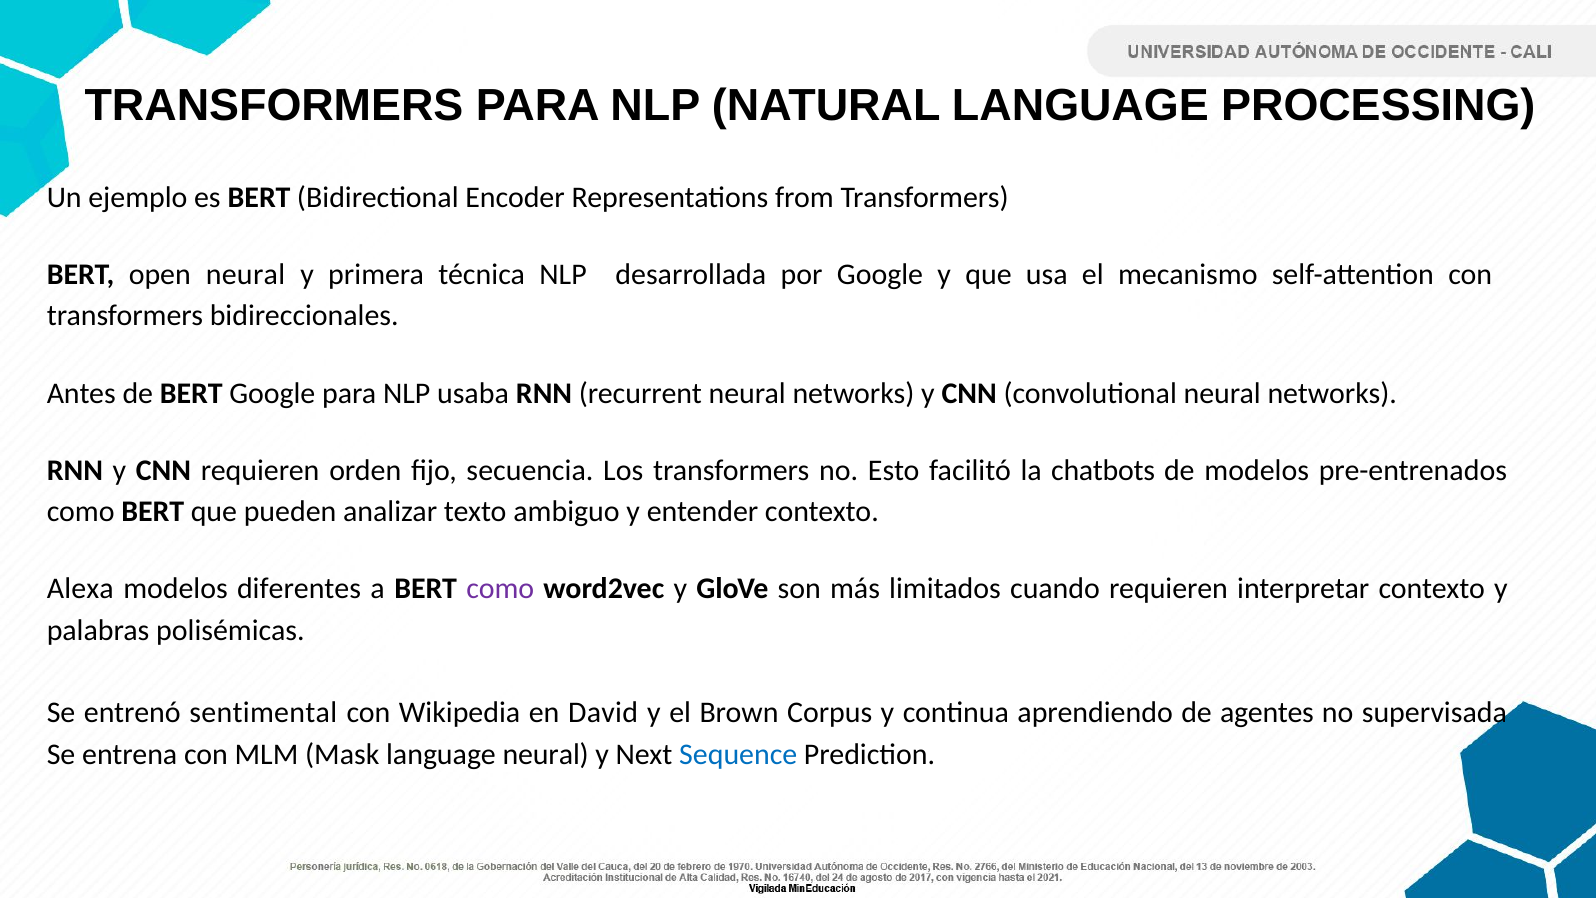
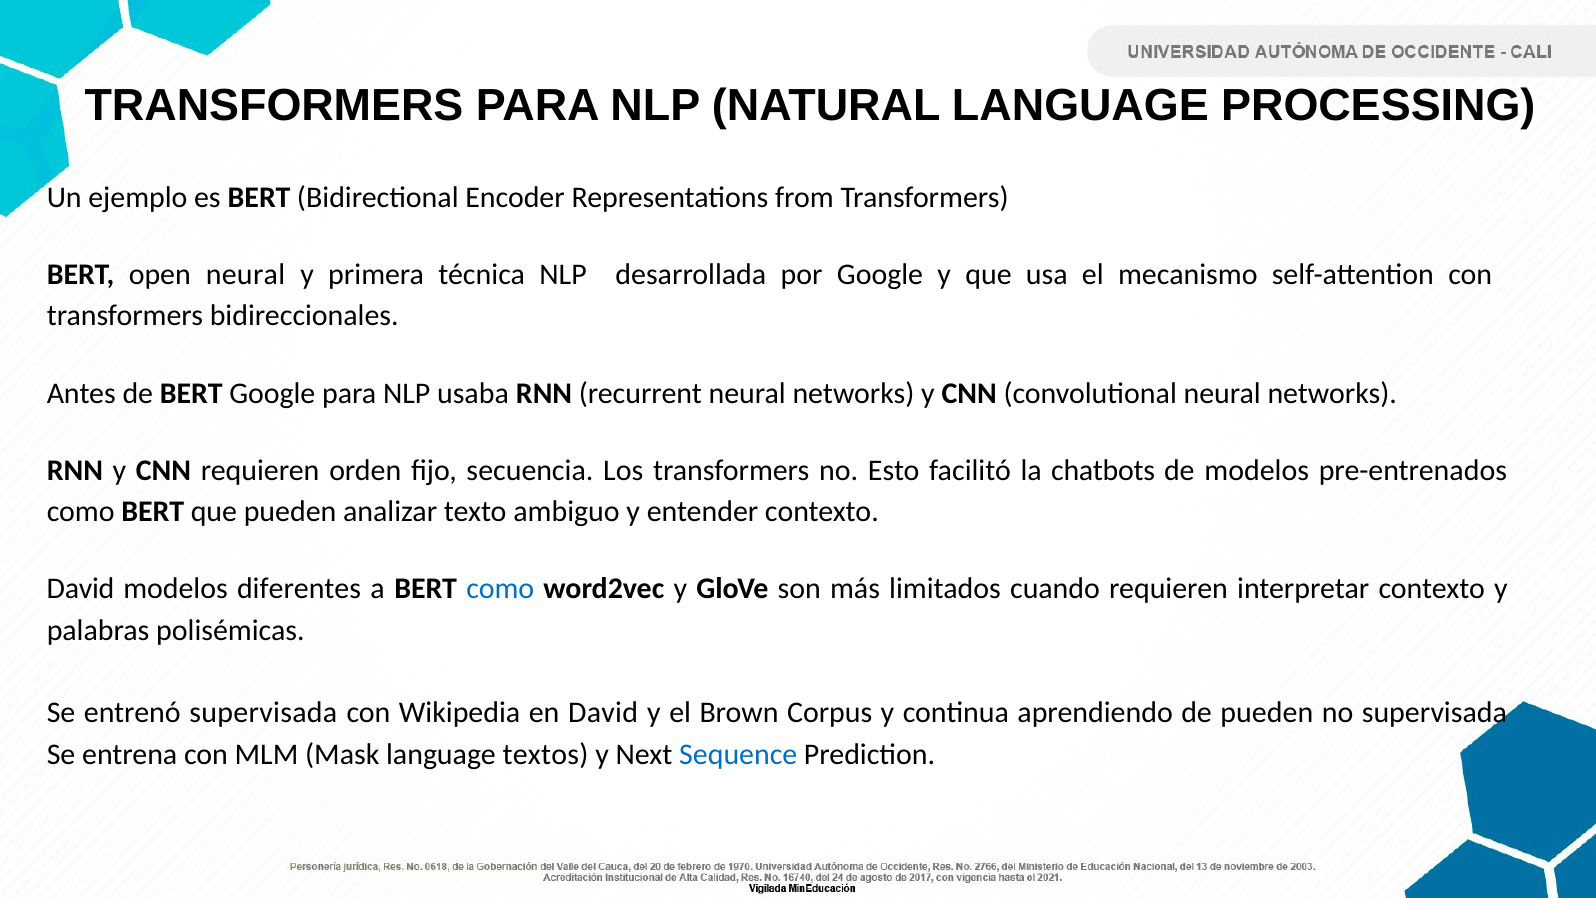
Alexa: Alexa -> David (81, 589)
como colour: purple -> blue (500, 589)
entrenó sentimental: sentimental -> supervisada (263, 713)
de agentes: agentes -> pueden (1267, 713)
language neural: neural -> textos (545, 754)
